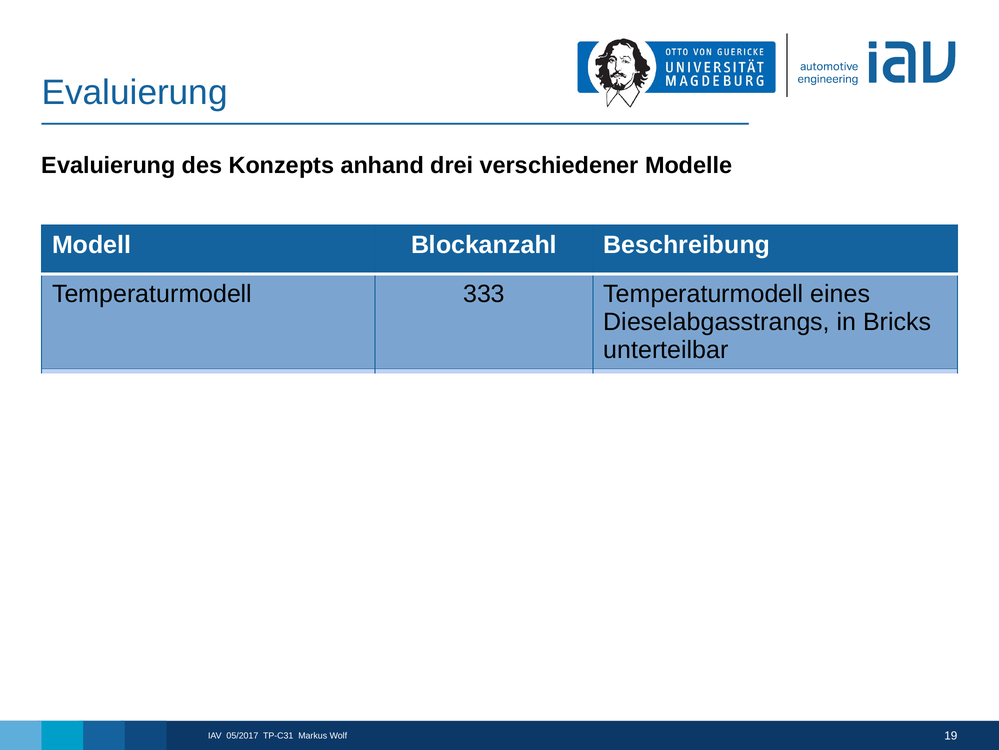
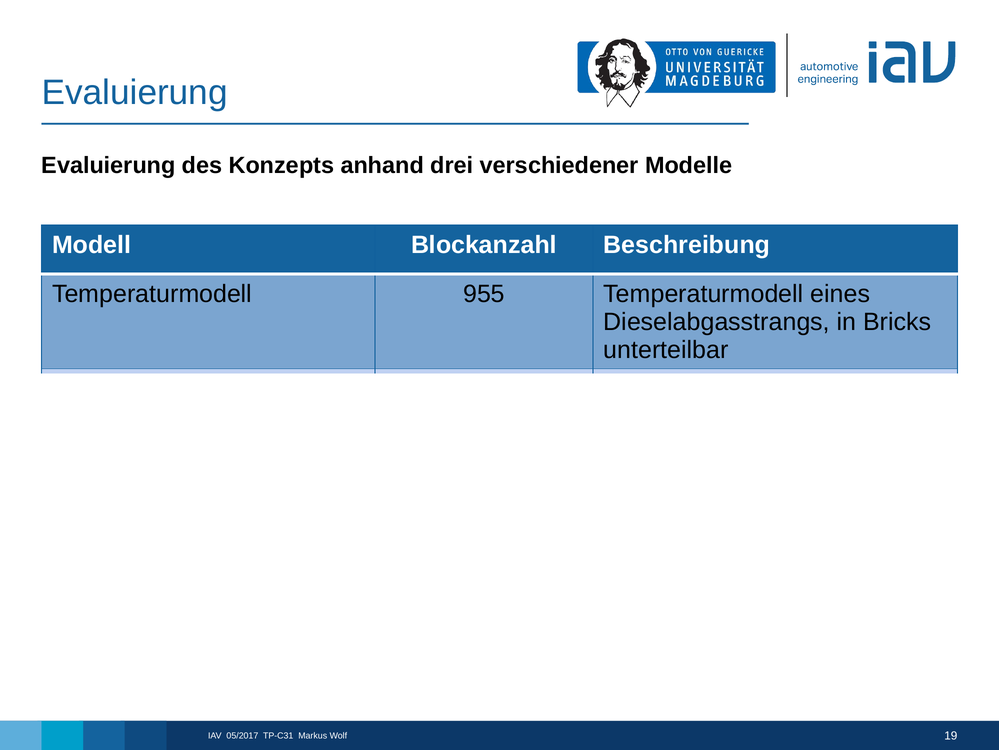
333: 333 -> 955 (484, 293)
